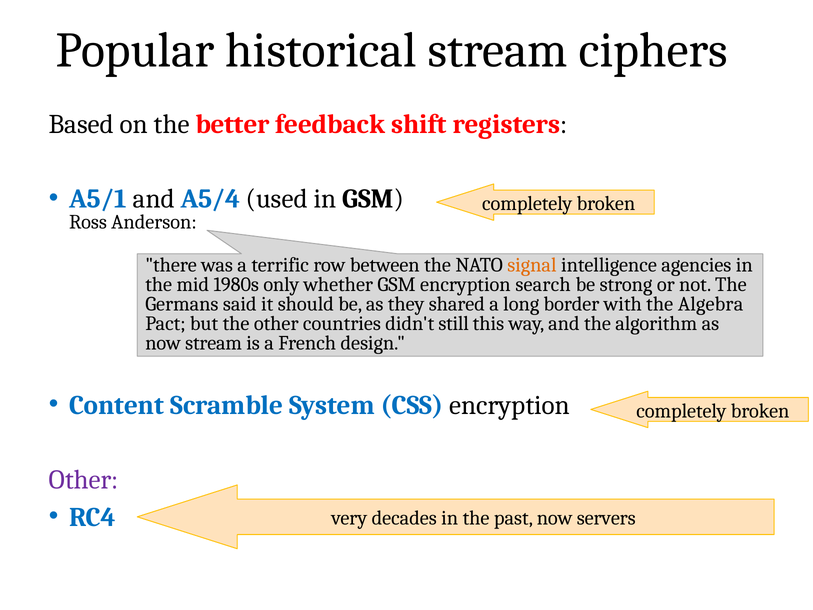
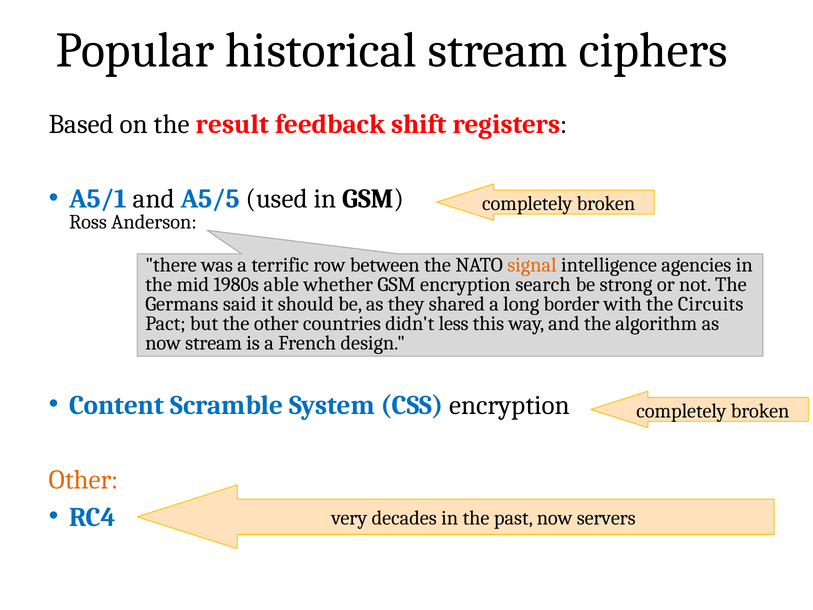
better: better -> result (232, 124)
A5/4: A5/4 -> A5/5 (210, 199)
only: only -> able (281, 285)
Algebra: Algebra -> Circuits (711, 304)
still: still -> less (454, 324)
Other colour: purple -> orange (84, 480)
